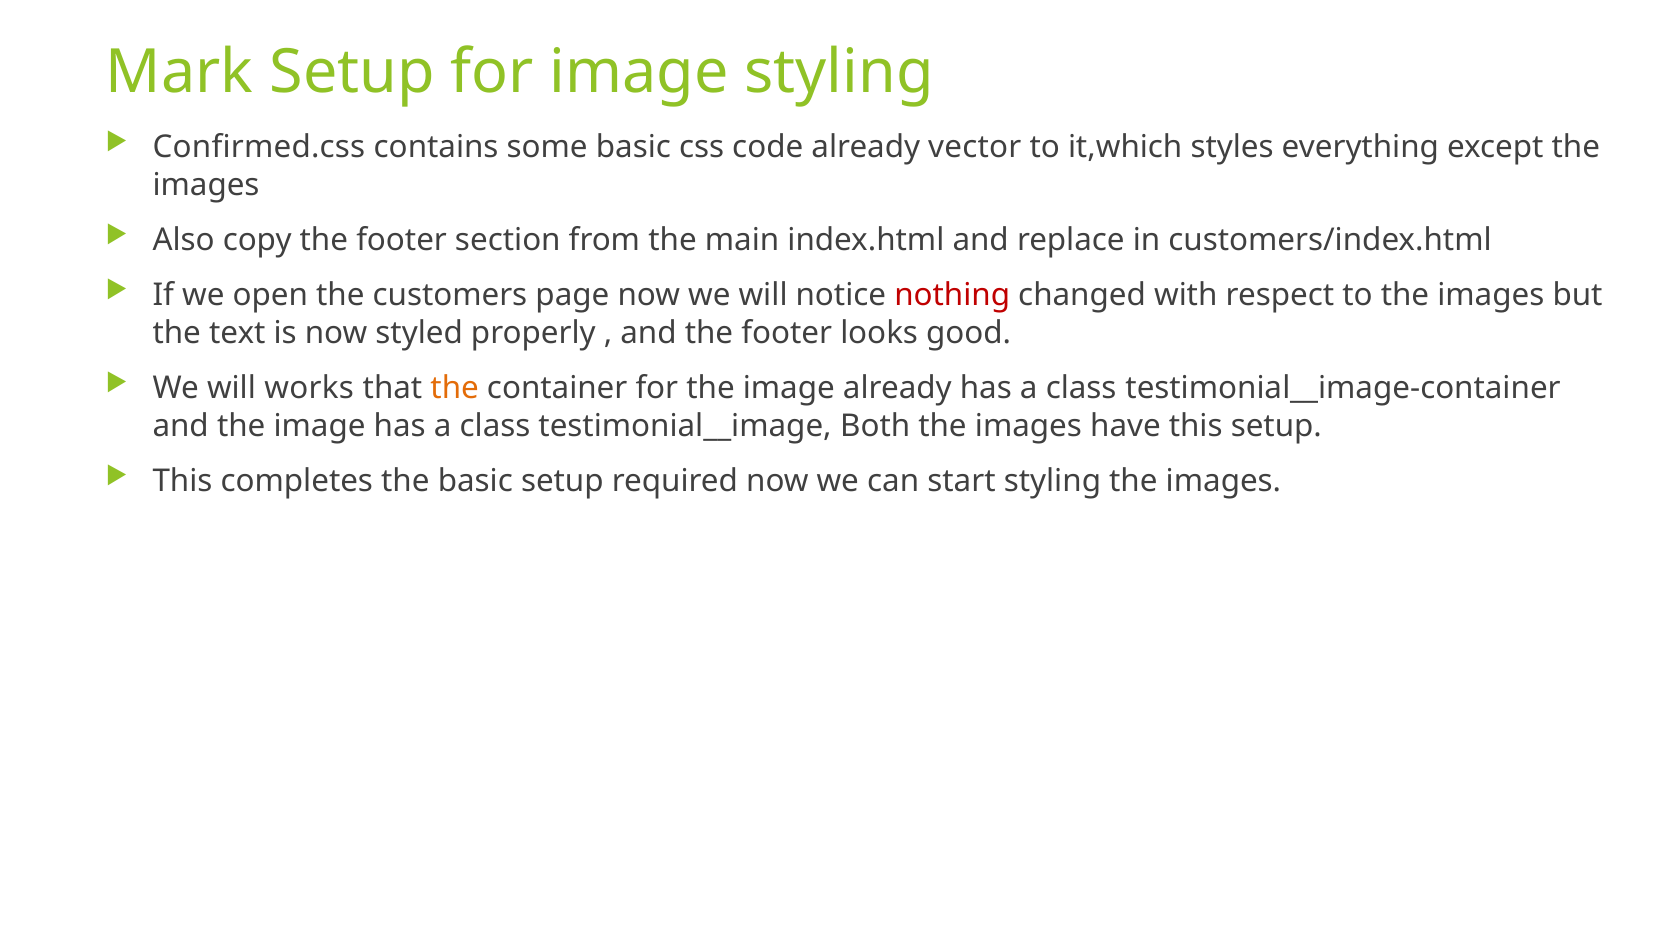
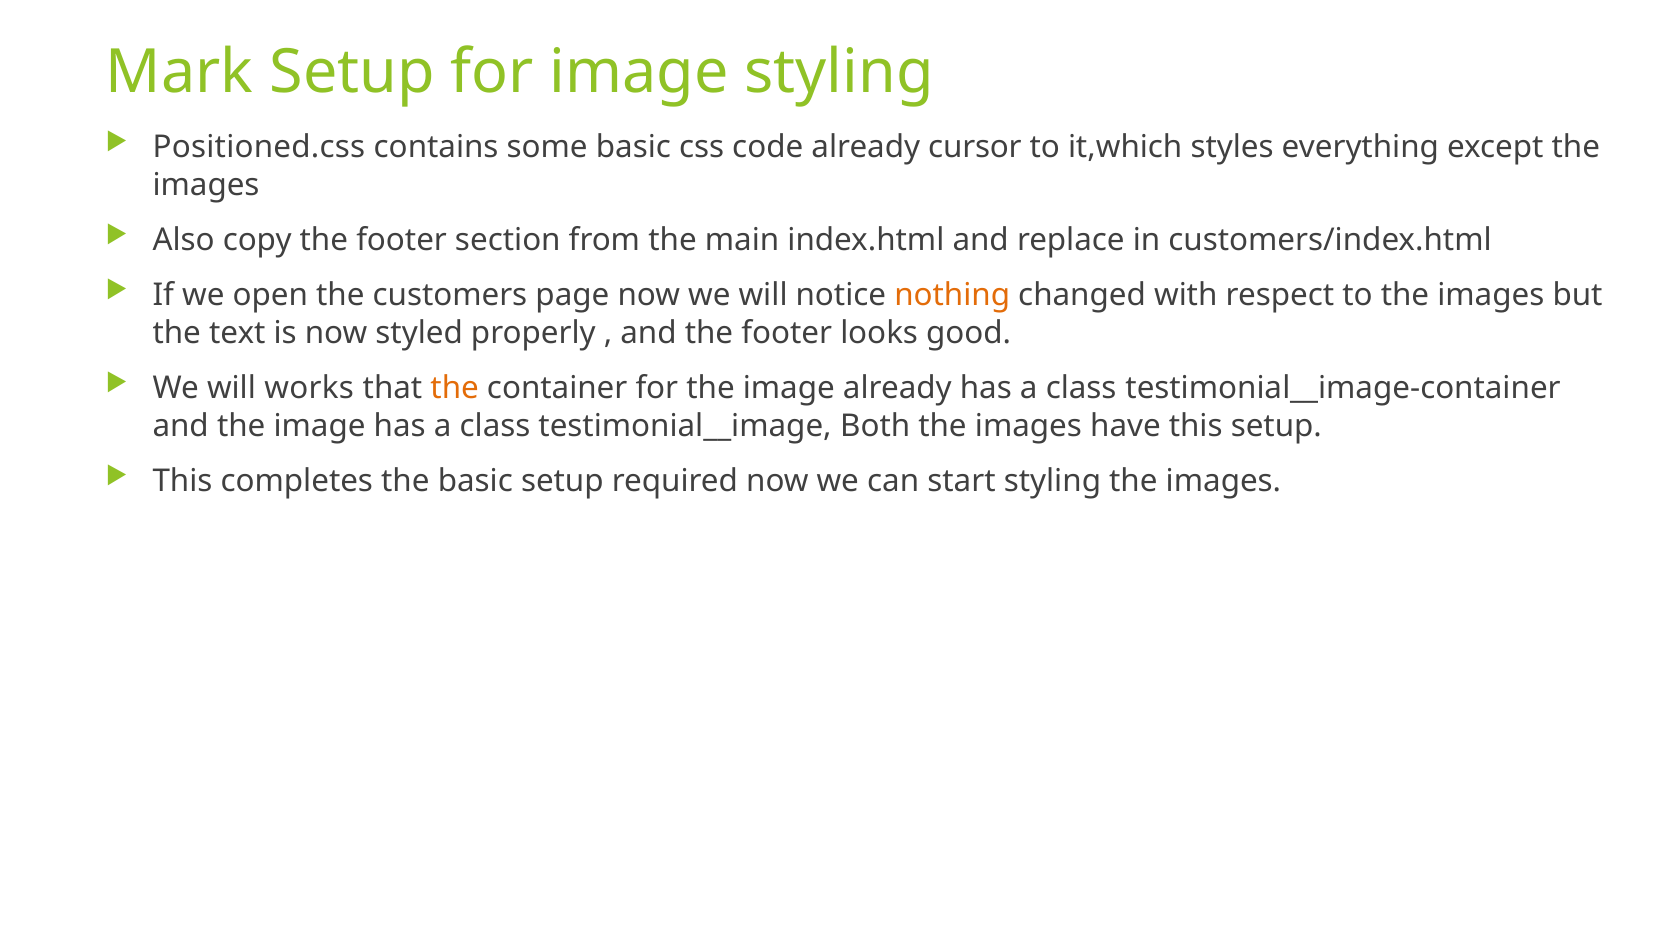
Confirmed.css: Confirmed.css -> Positioned.css (259, 147)
vector: vector -> cursor (975, 147)
nothing colour: red -> orange (952, 295)
